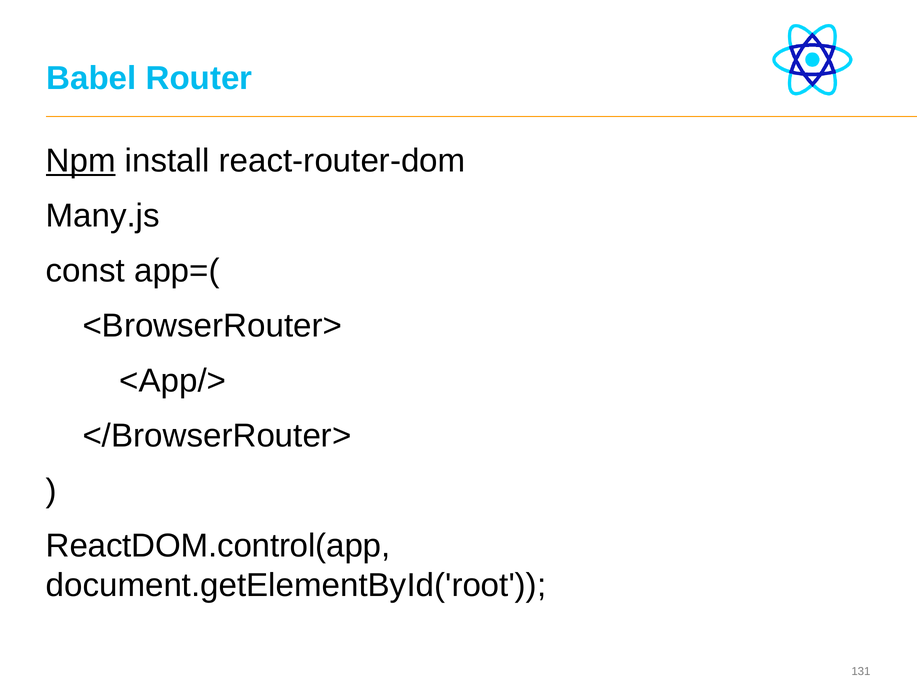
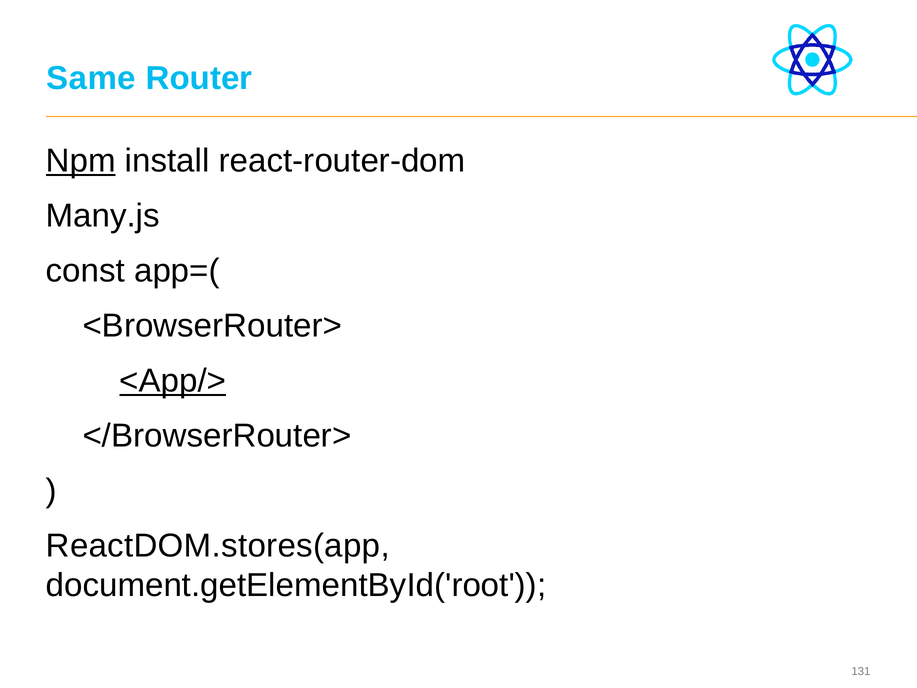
Babel: Babel -> Same (91, 78)
<App/> underline: none -> present (173, 381)
ReactDOM.control(app: ReactDOM.control(app -> ReactDOM.stores(app (218, 546)
